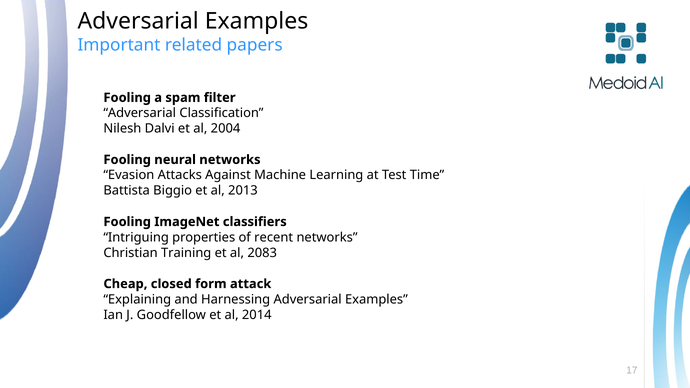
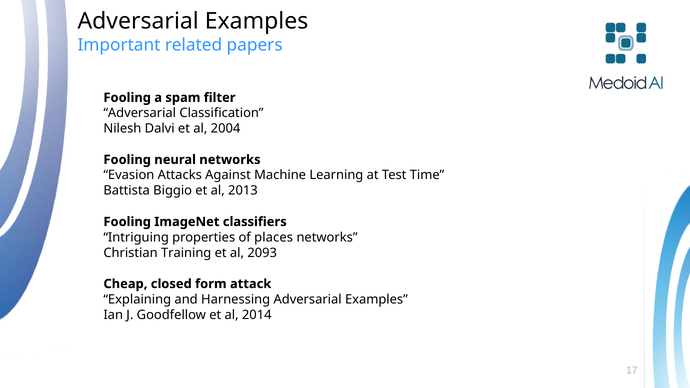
recent: recent -> places (274, 237)
2083: 2083 -> 2093 (262, 253)
